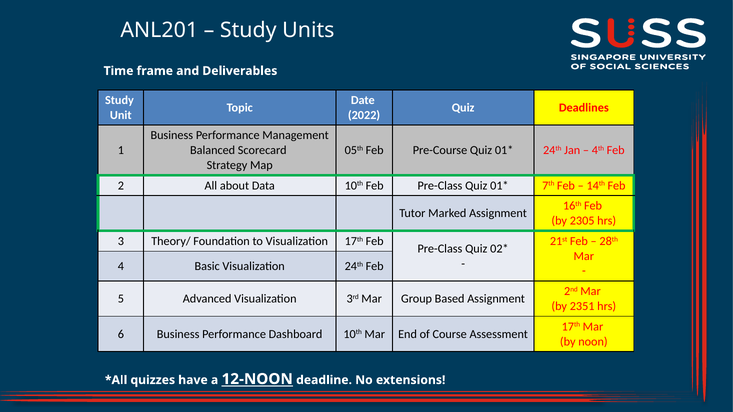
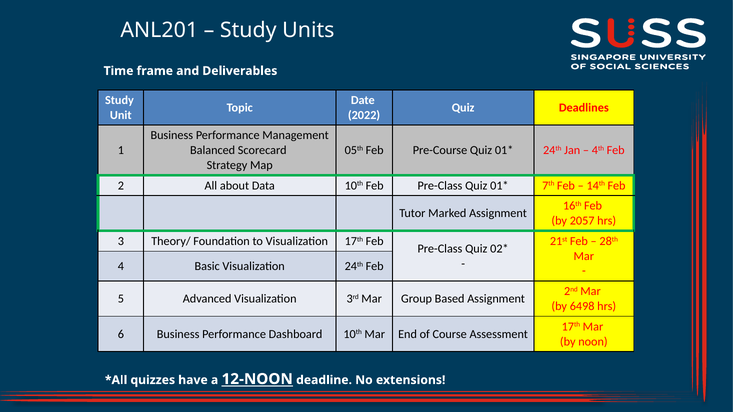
2305: 2305 -> 2057 (582, 221)
2351: 2351 -> 6498 (582, 306)
